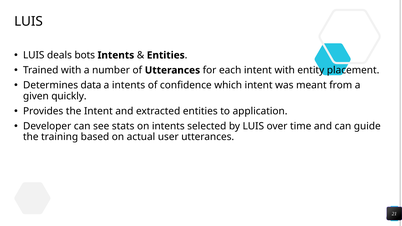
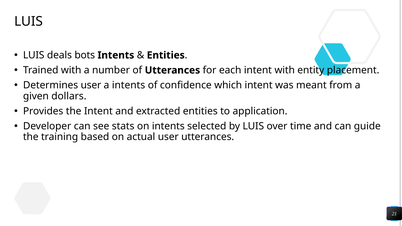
Determines data: data -> user (91, 85)
quickly: quickly -> dollars (69, 96)
